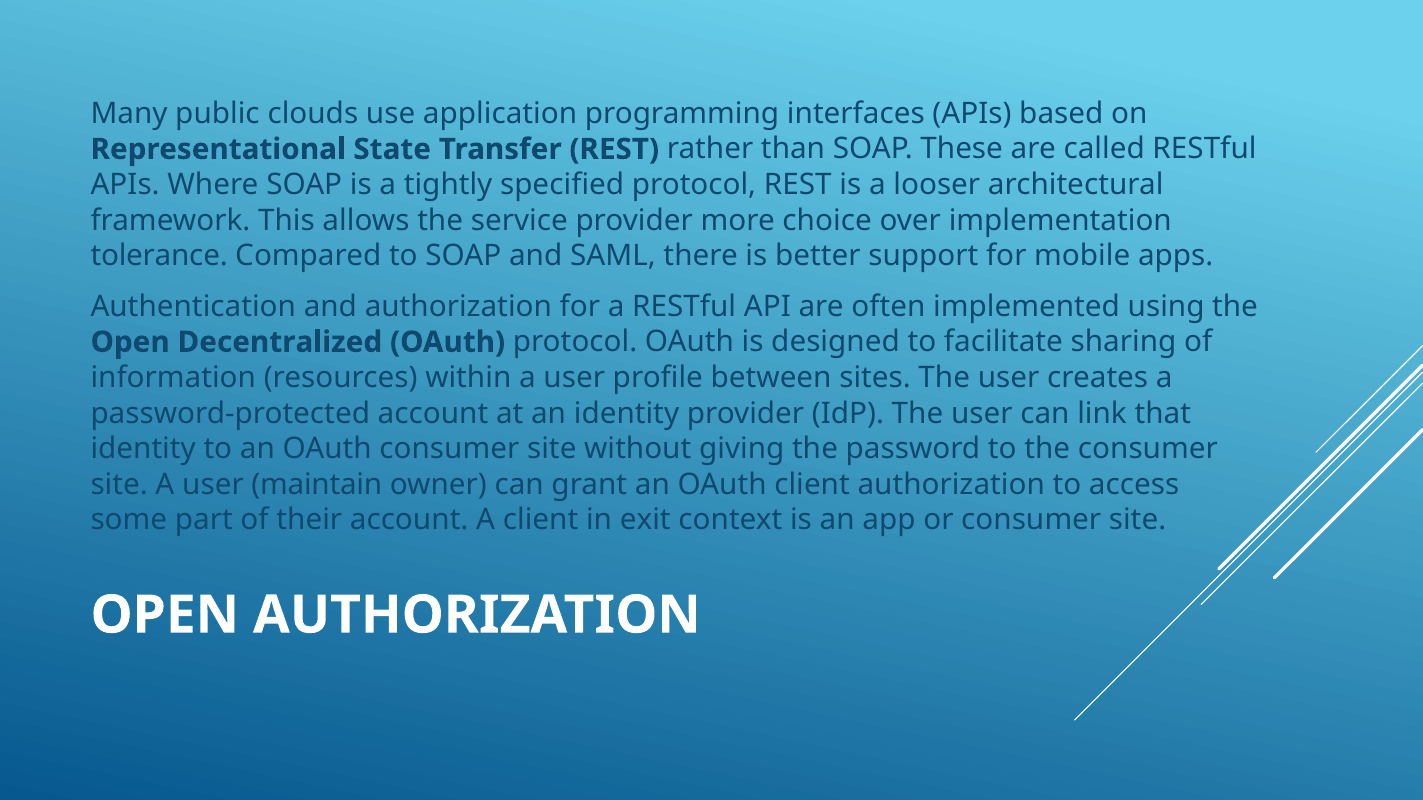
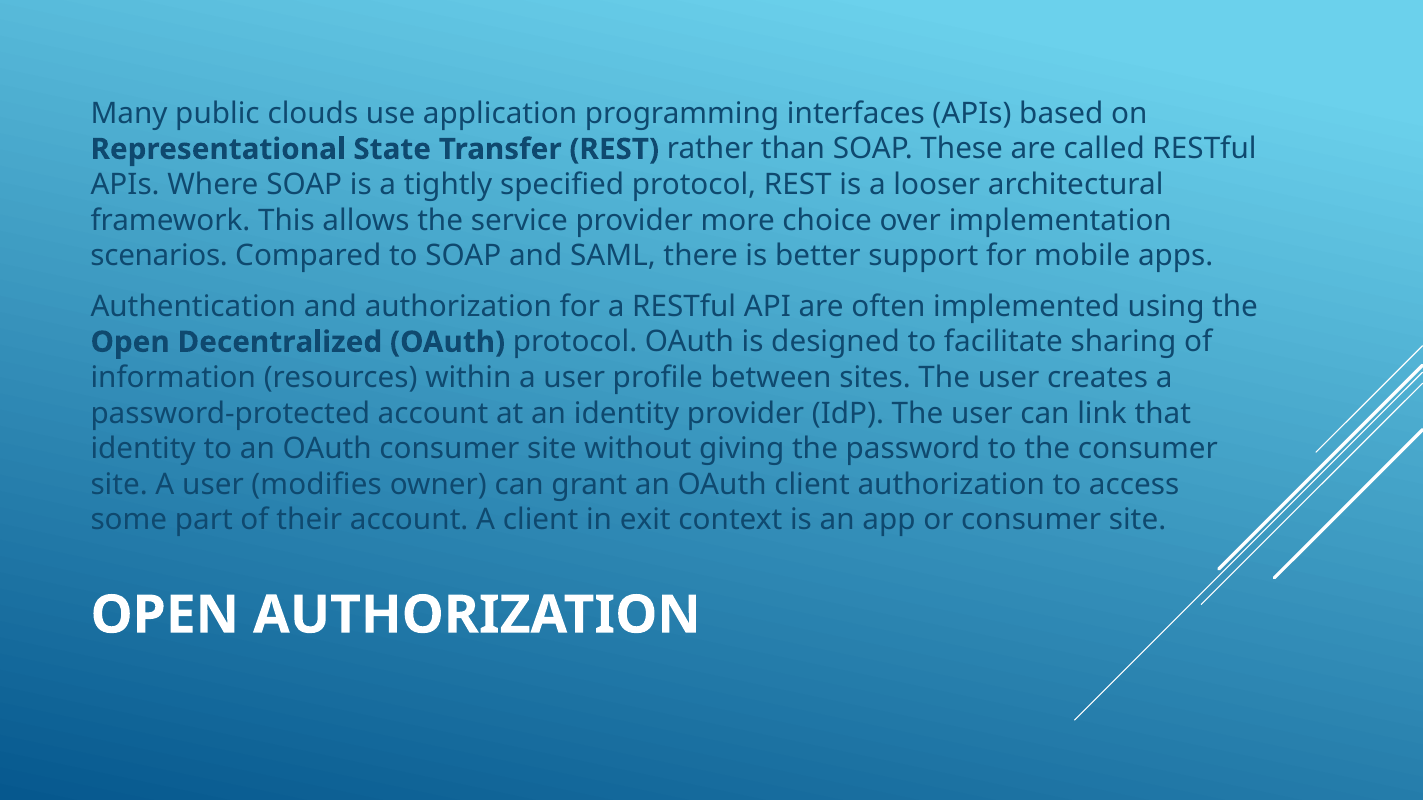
tolerance: tolerance -> scenarios (159, 256)
maintain: maintain -> modifies (317, 485)
